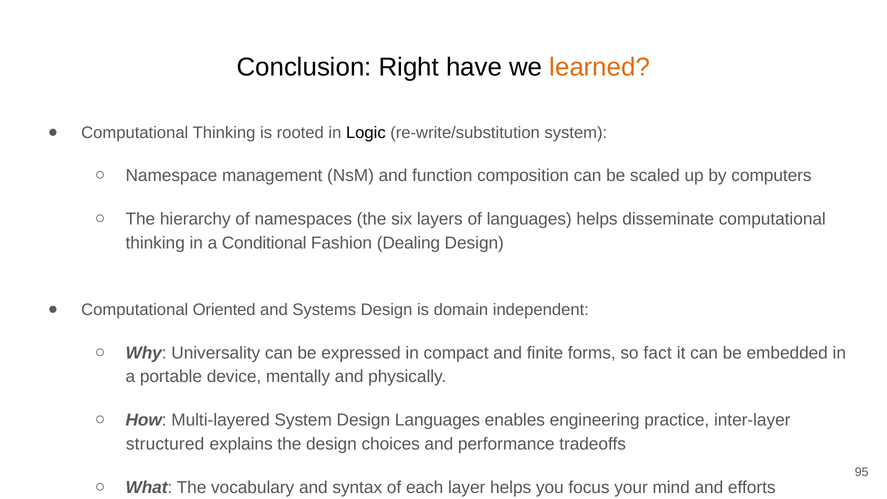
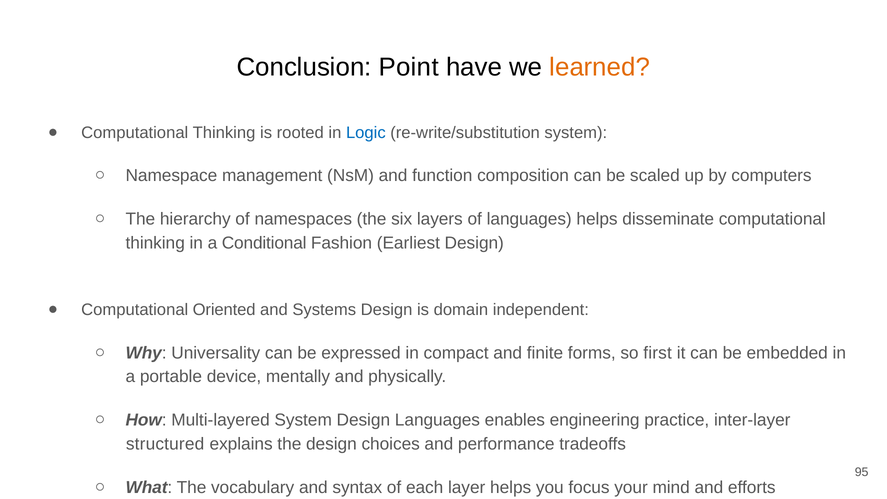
Right: Right -> Point (409, 67)
Logic colour: black -> blue (366, 133)
Dealing: Dealing -> Earliest (408, 243)
fact: fact -> first (658, 353)
